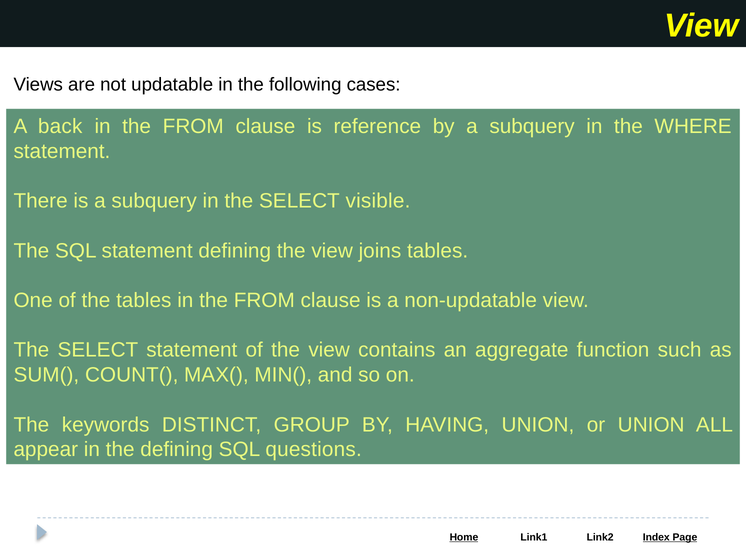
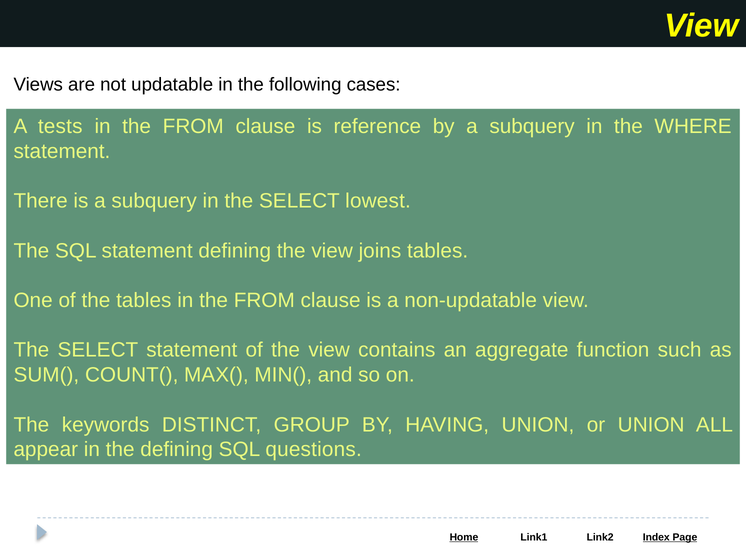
back: back -> tests (60, 127)
visible: visible -> lowest (378, 201)
